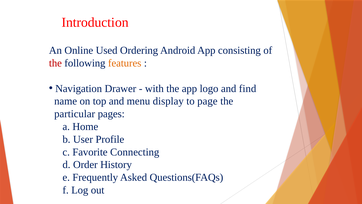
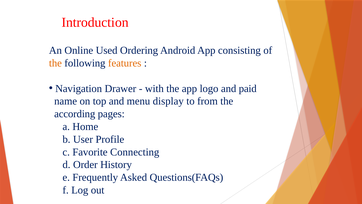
the colour: red -> orange (55, 63)
find: find -> paid (248, 88)
page: page -> from (207, 101)
particular: particular -> according (75, 114)
